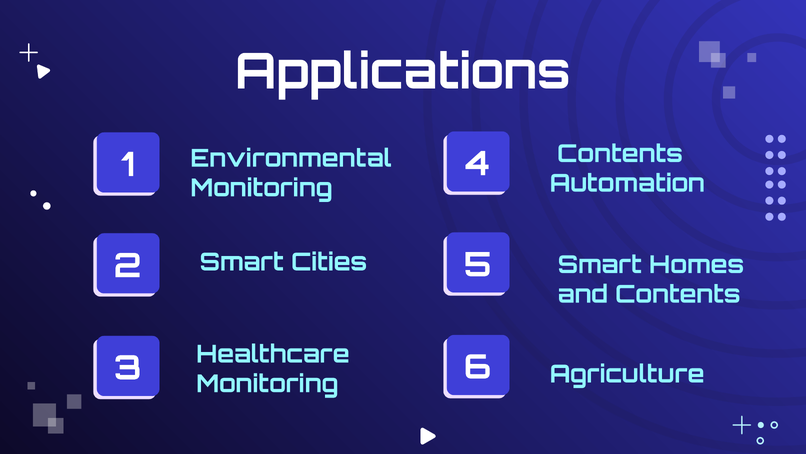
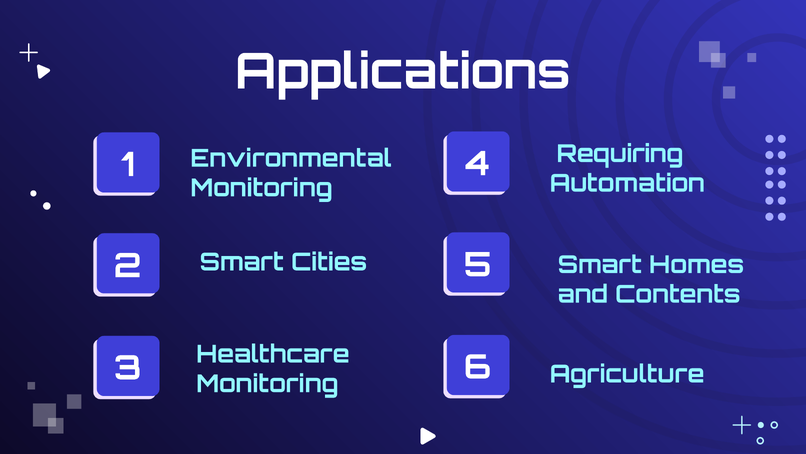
Contents: Contents -> Requiring (620, 154)
